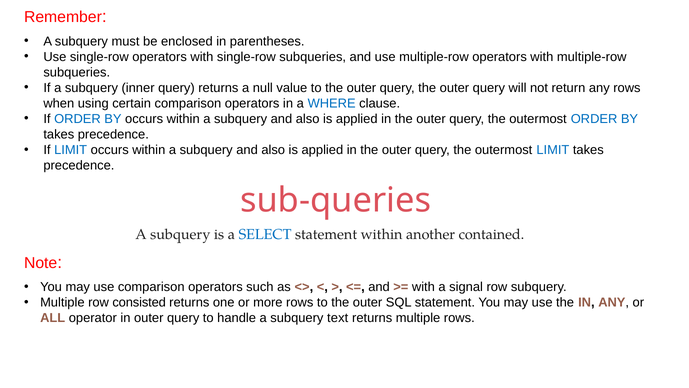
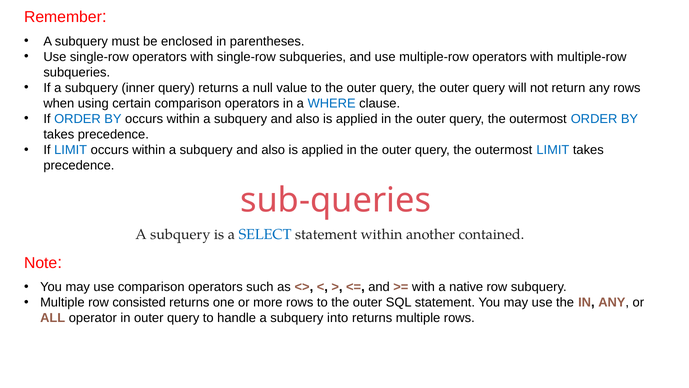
signal: signal -> native (466, 287)
text: text -> into (338, 318)
